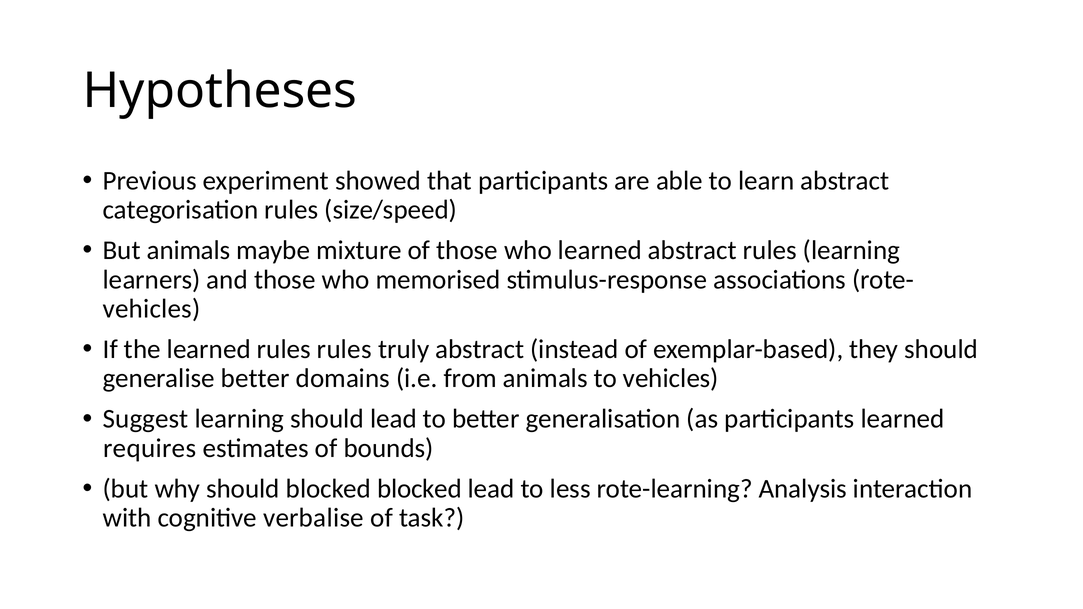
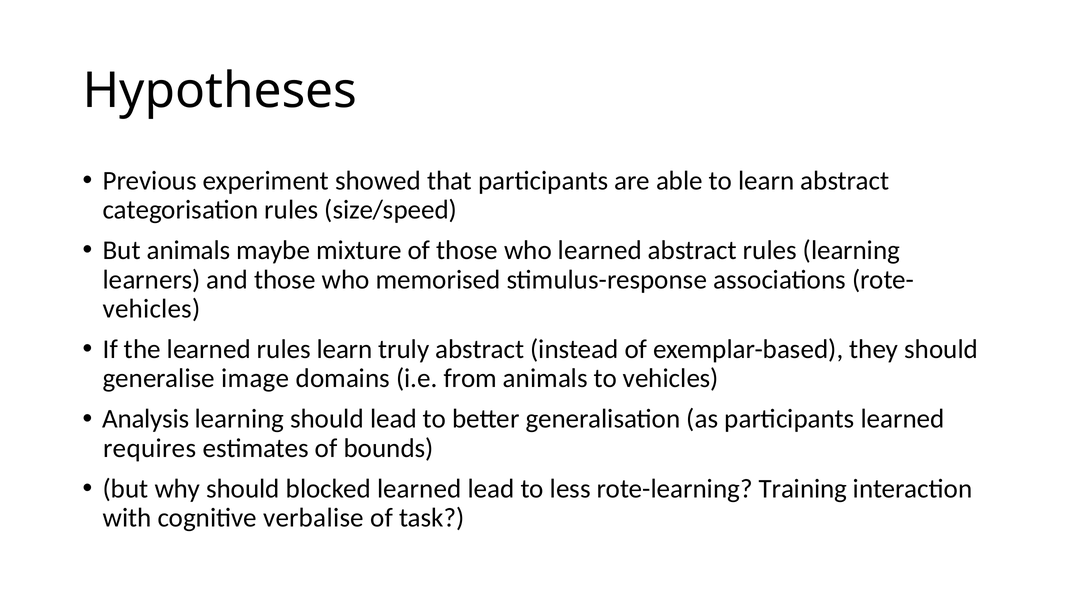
rules rules: rules -> learn (345, 349)
generalise better: better -> image (255, 379)
Suggest: Suggest -> Analysis (146, 419)
blocked blocked: blocked -> learned (419, 489)
Analysis: Analysis -> Training (803, 489)
